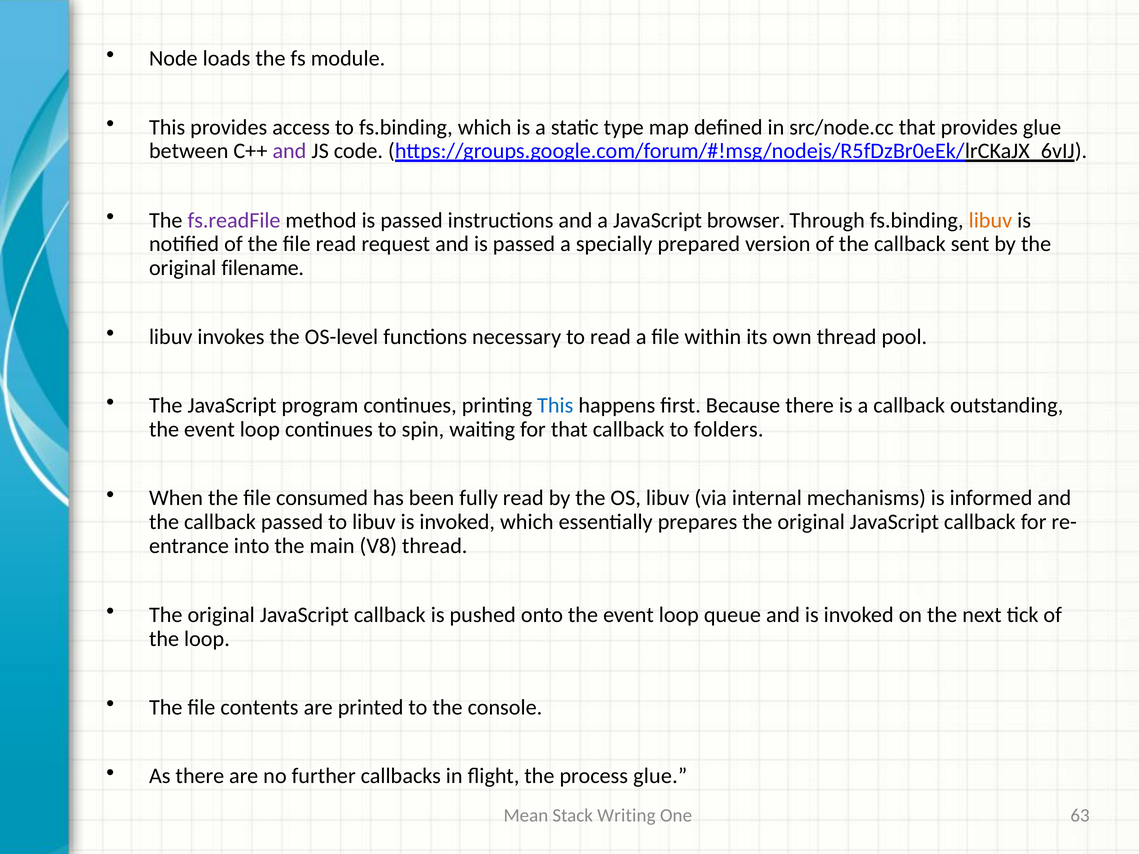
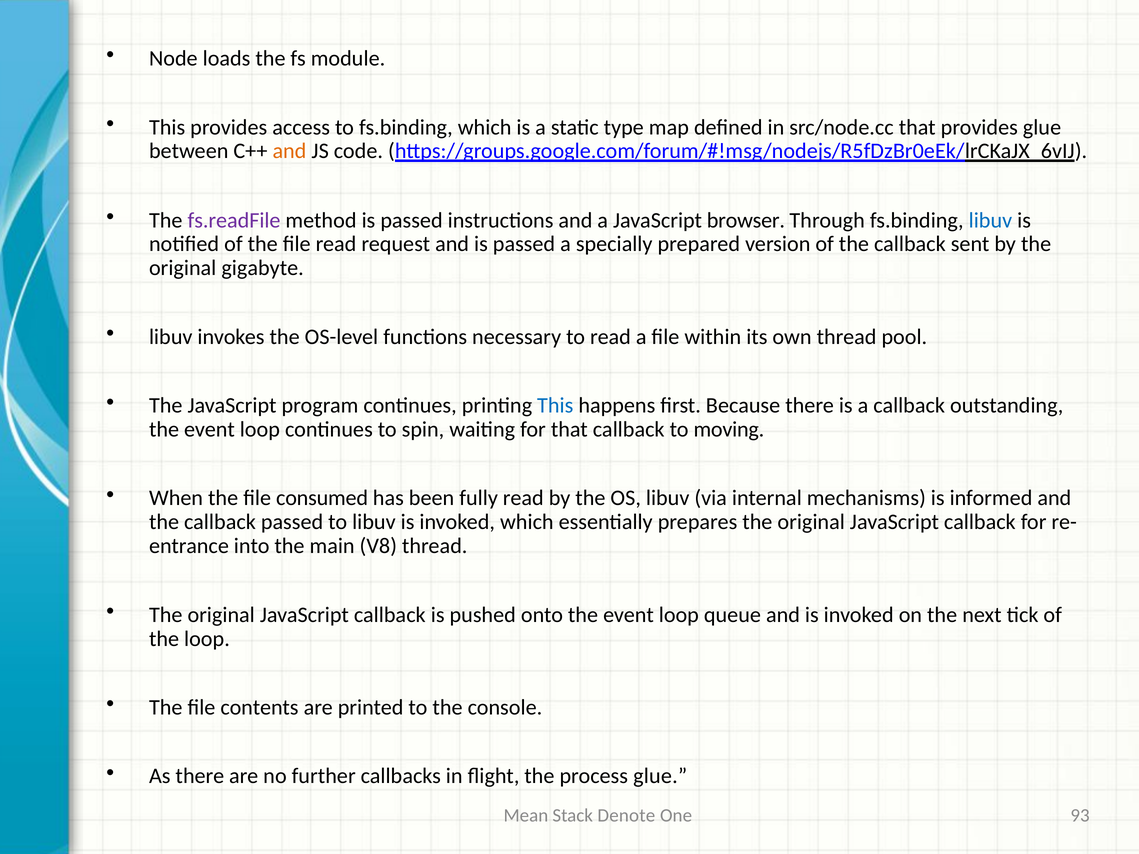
and colour: purple -> orange (289, 151)
libuv colour: orange -> blue (990, 220)
filename: filename -> gigabyte (263, 268)
folders: folders -> moving (729, 430)
Writing: Writing -> Denote (626, 816)
63: 63 -> 93 (1080, 816)
